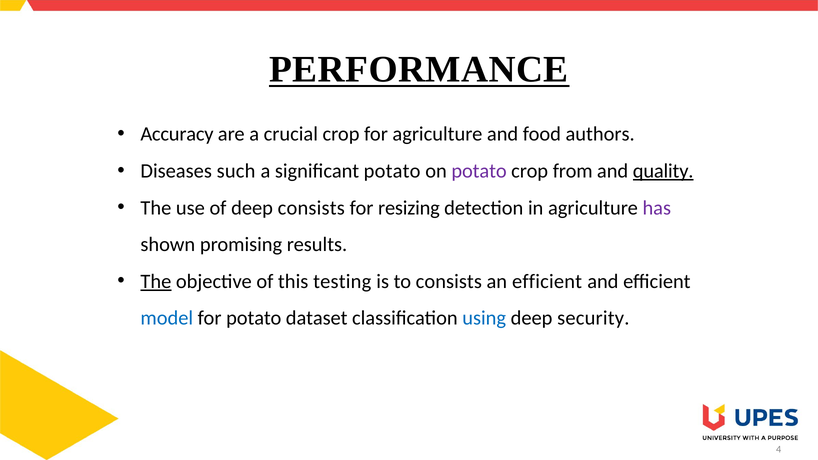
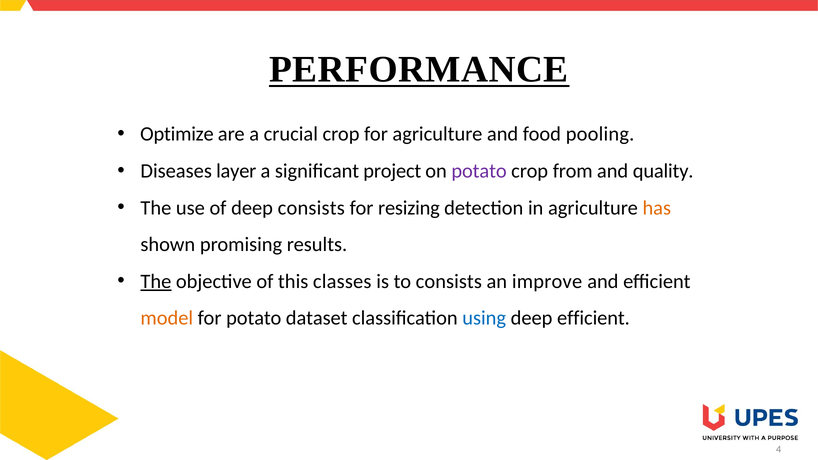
Accuracy: Accuracy -> Optimize (177, 134)
authors: authors -> pooling (600, 134)
such: such -> layer (236, 171)
significant potato: potato -> project (392, 171)
quality underline: present -> none (663, 171)
has colour: purple -> orange (657, 208)
testing: testing -> classes (342, 281)
an efficient: efficient -> improve (547, 281)
model colour: blue -> orange (167, 318)
deep security: security -> efficient (593, 318)
